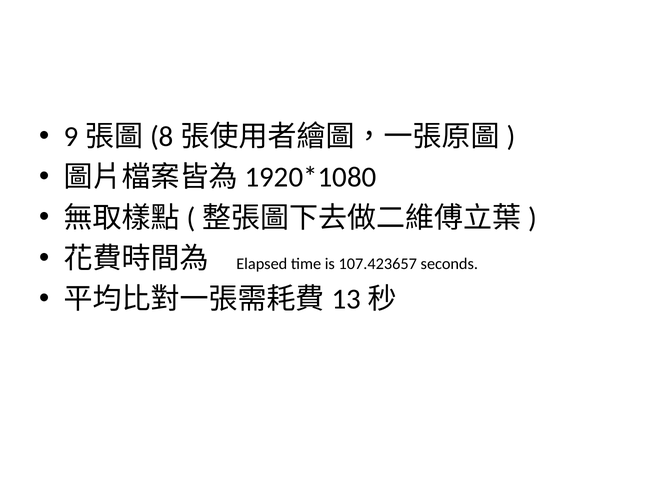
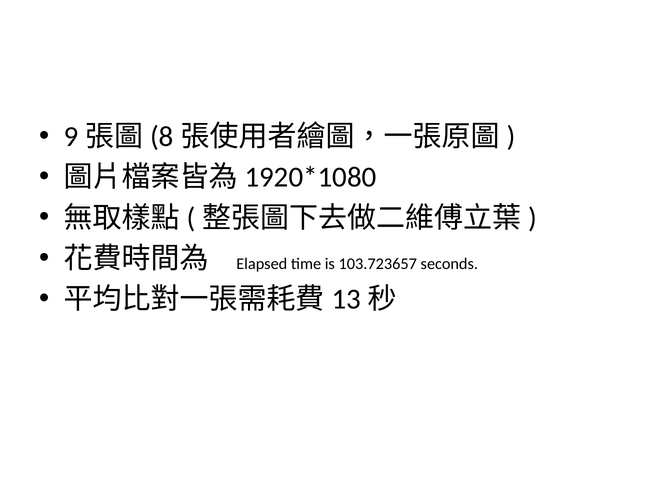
107.423657: 107.423657 -> 103.723657 (378, 264)
